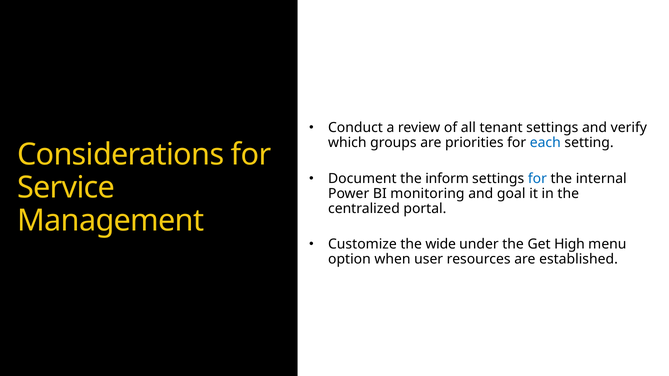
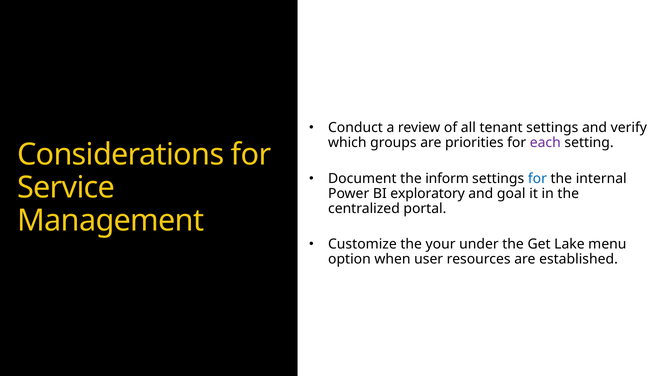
each colour: blue -> purple (545, 143)
monitoring: monitoring -> exploratory (428, 194)
wide: wide -> your (441, 244)
High: High -> Lake (569, 244)
